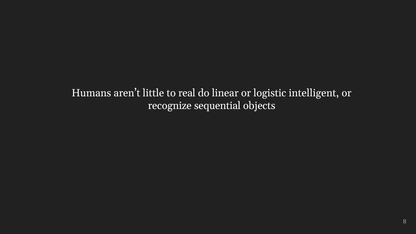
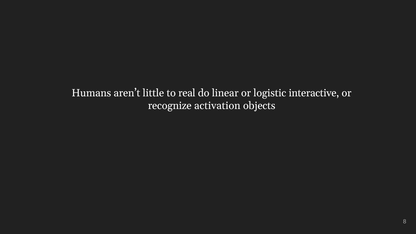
intelligent: intelligent -> interactive (314, 93)
sequential: sequential -> activation (217, 106)
